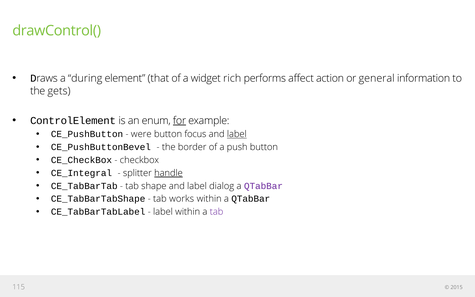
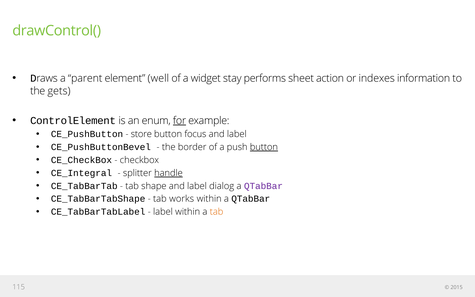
during: during -> parent (85, 78)
that: that -> well (158, 78)
rich: rich -> stay (232, 78)
affect: affect -> sheet (301, 78)
general: general -> indexes (377, 78)
were: were -> store (141, 134)
label underline: present -> none (237, 134)
button underline: none -> present (264, 147)
tab colour: purple -> orange (217, 212)
